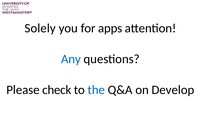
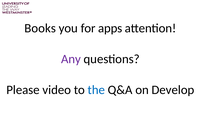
Solely: Solely -> Books (40, 28)
Any colour: blue -> purple (71, 59)
check: check -> video (57, 90)
